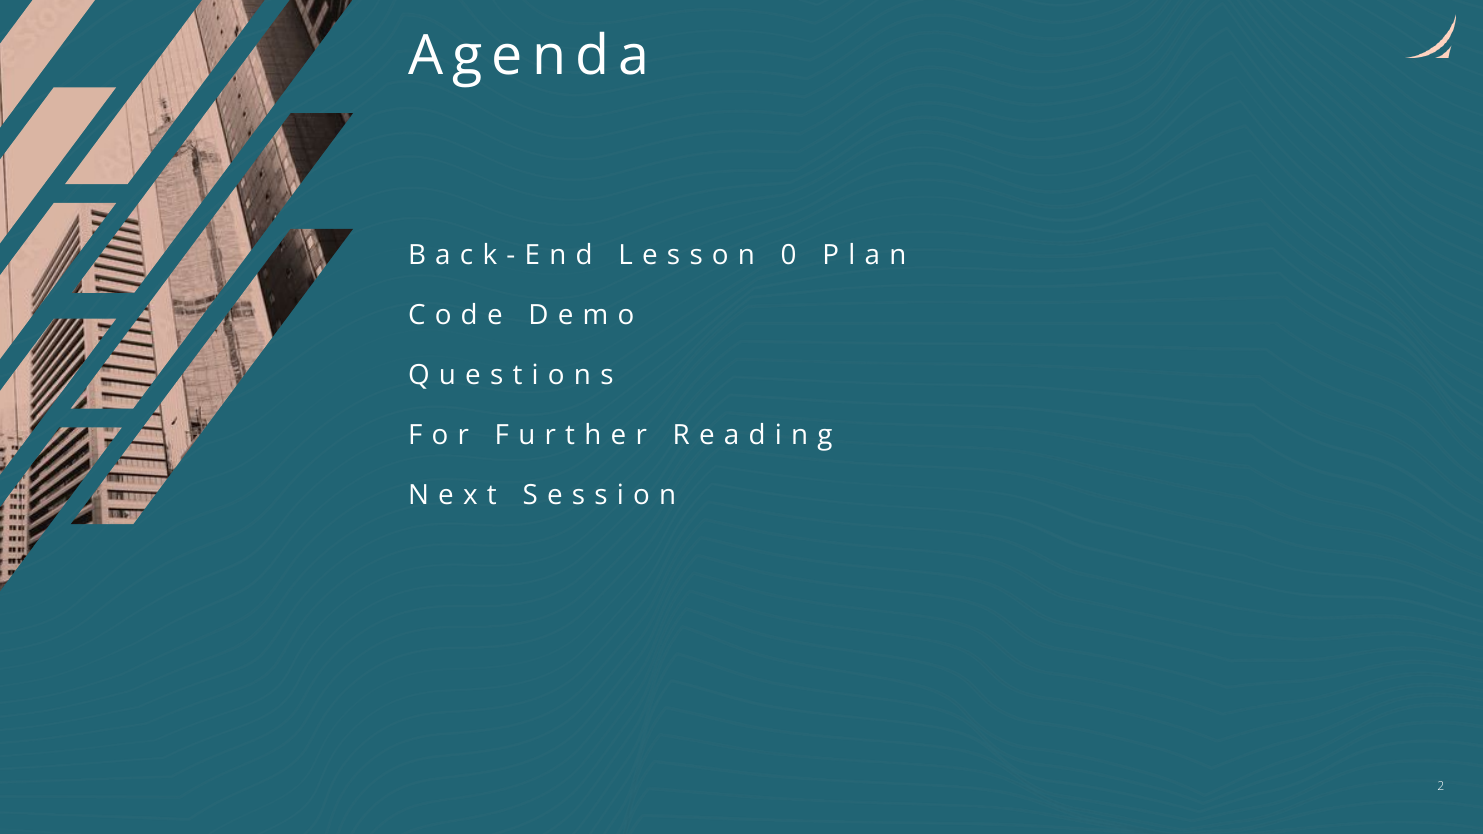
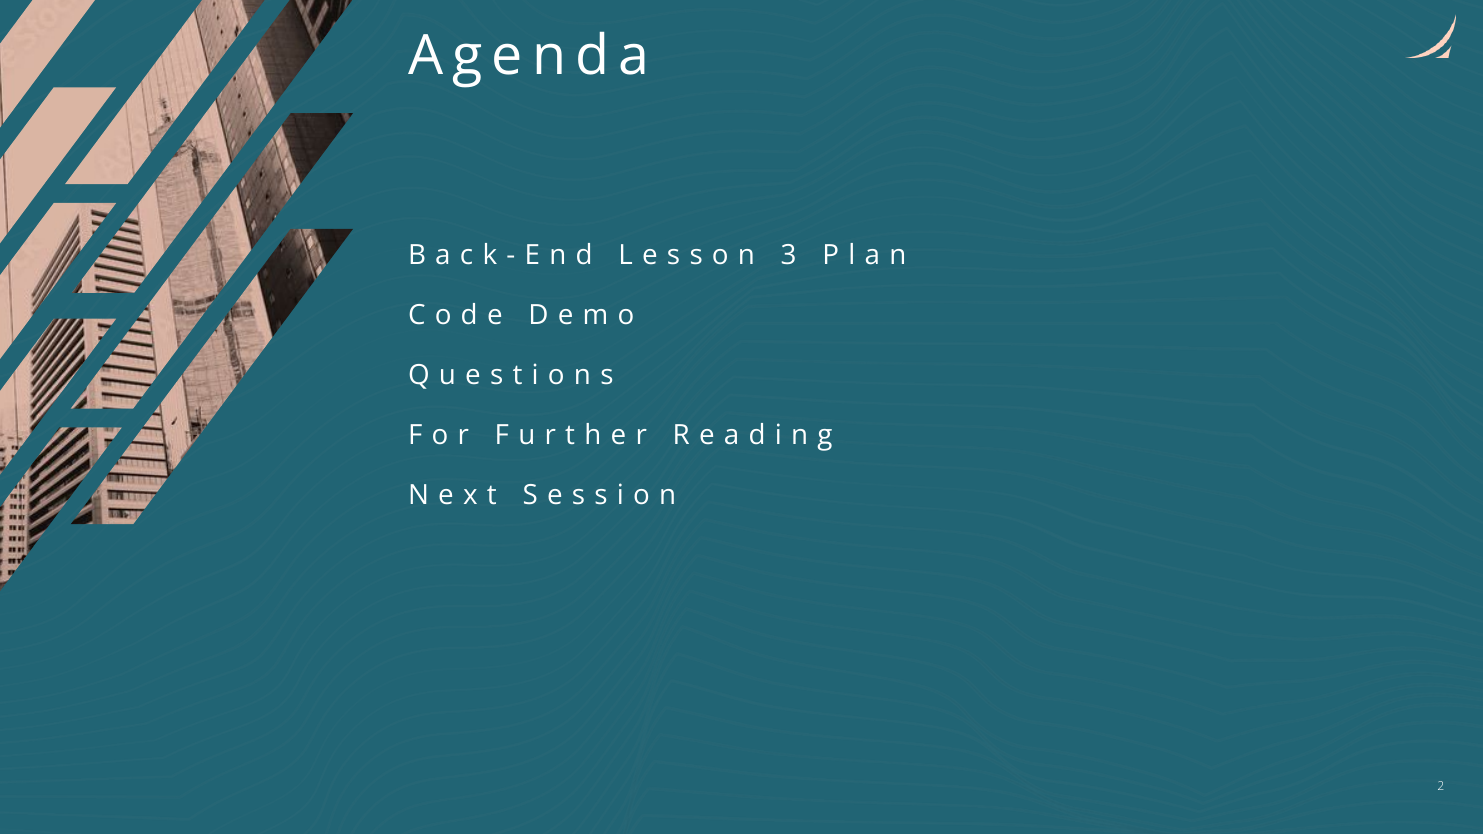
0: 0 -> 3 (789, 255)
